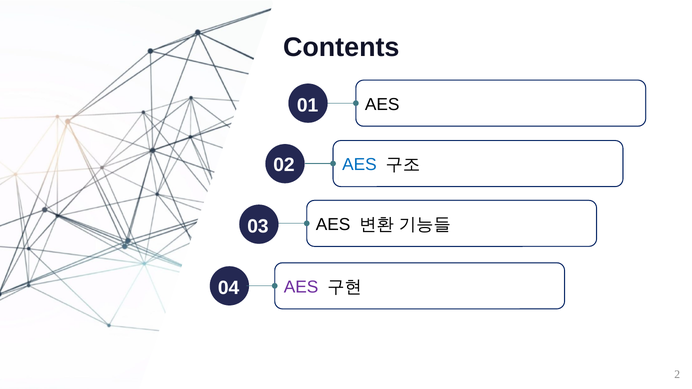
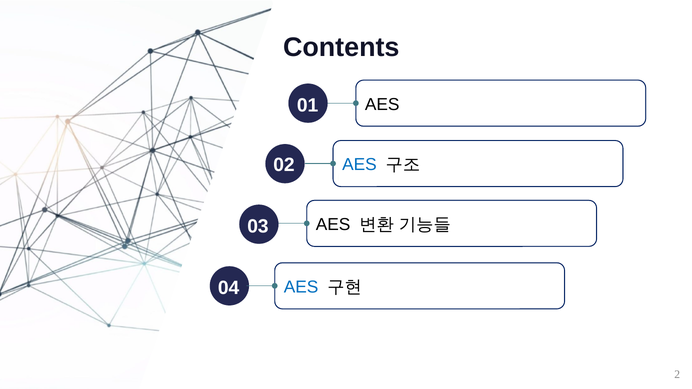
AES colour: purple -> blue (301, 287)
